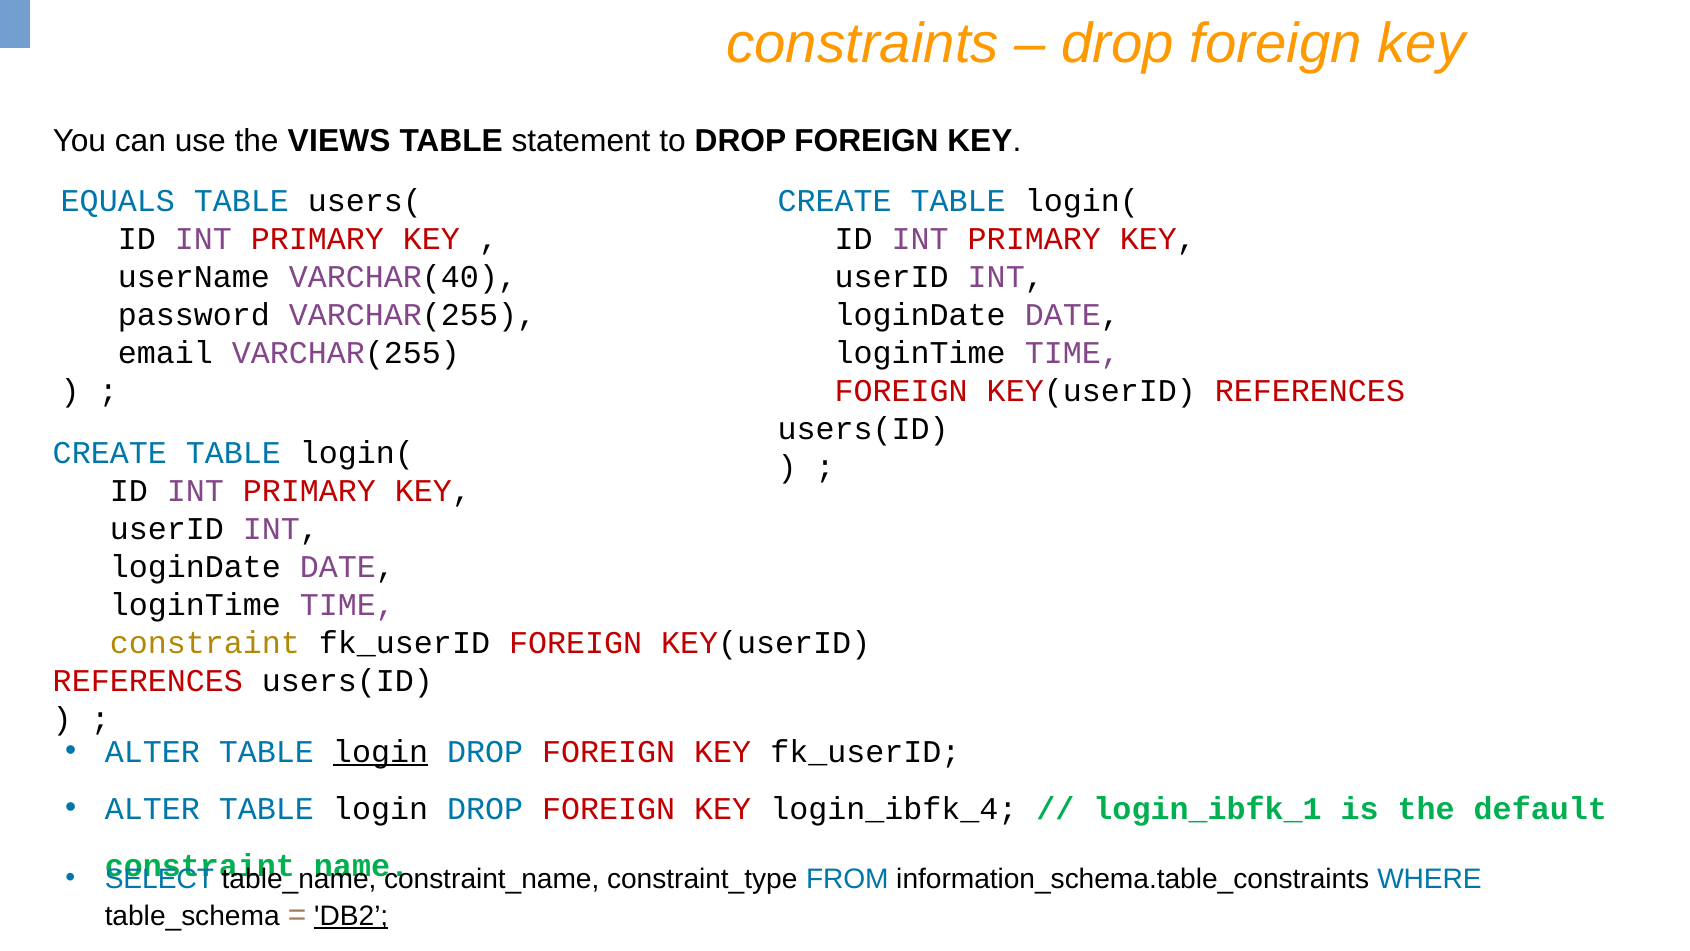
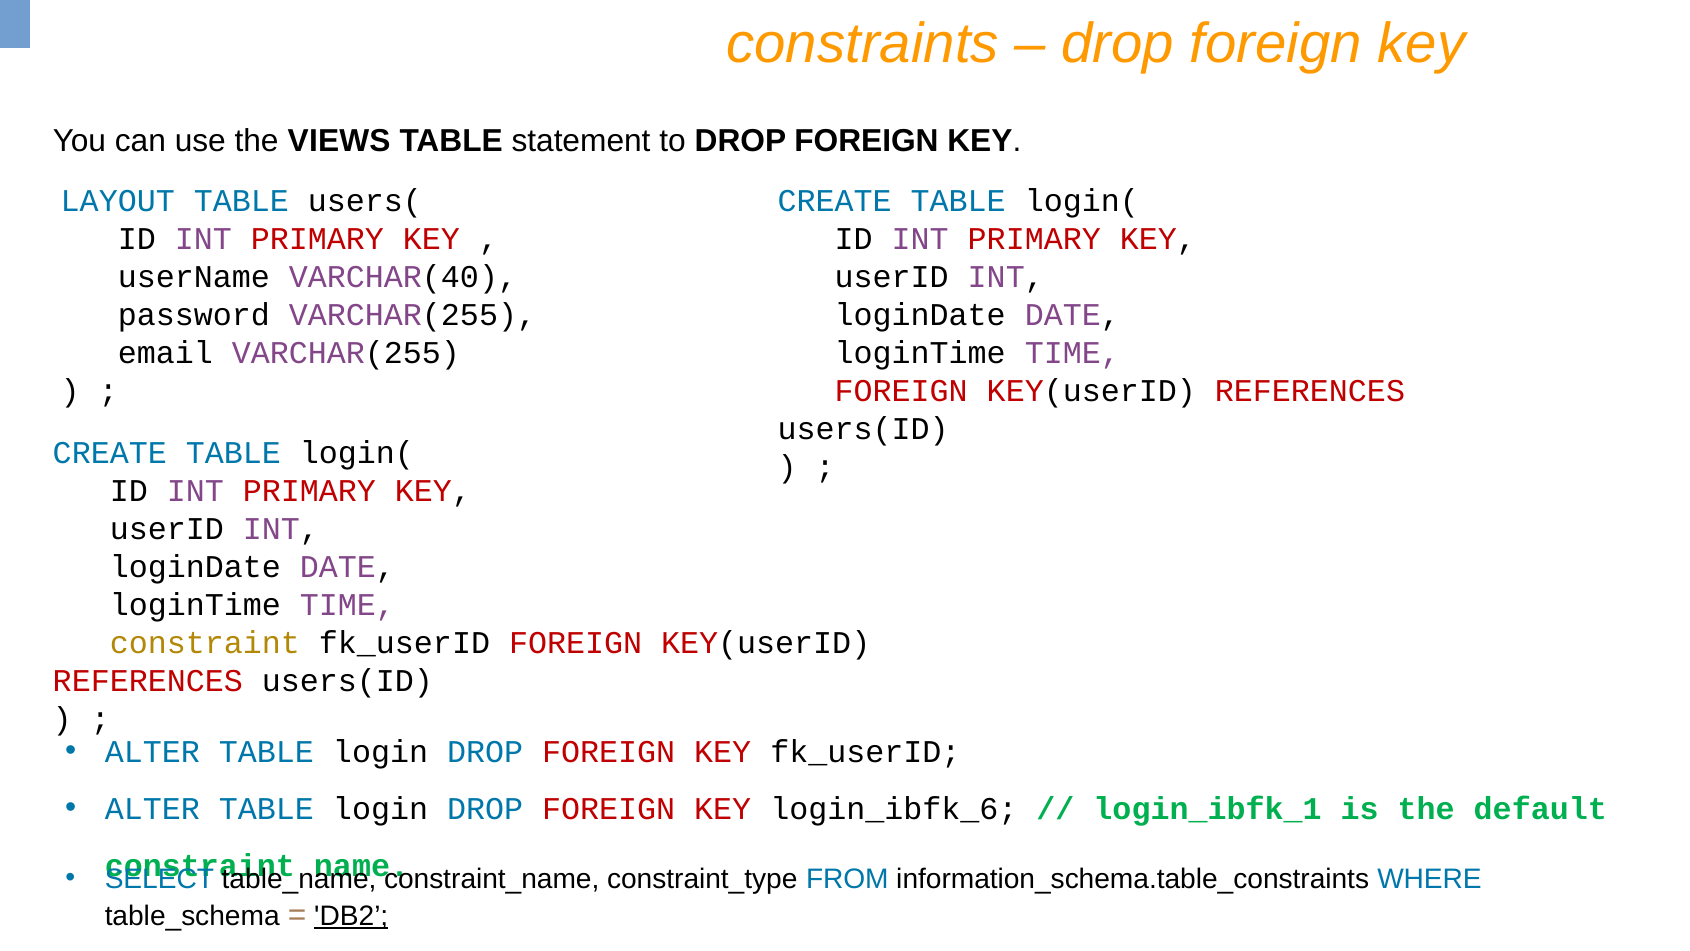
EQUALS: EQUALS -> LAYOUT (118, 201)
login underline: present -> none (381, 751)
login_ibfk_4: login_ibfk_4 -> login_ibfk_6 (894, 808)
